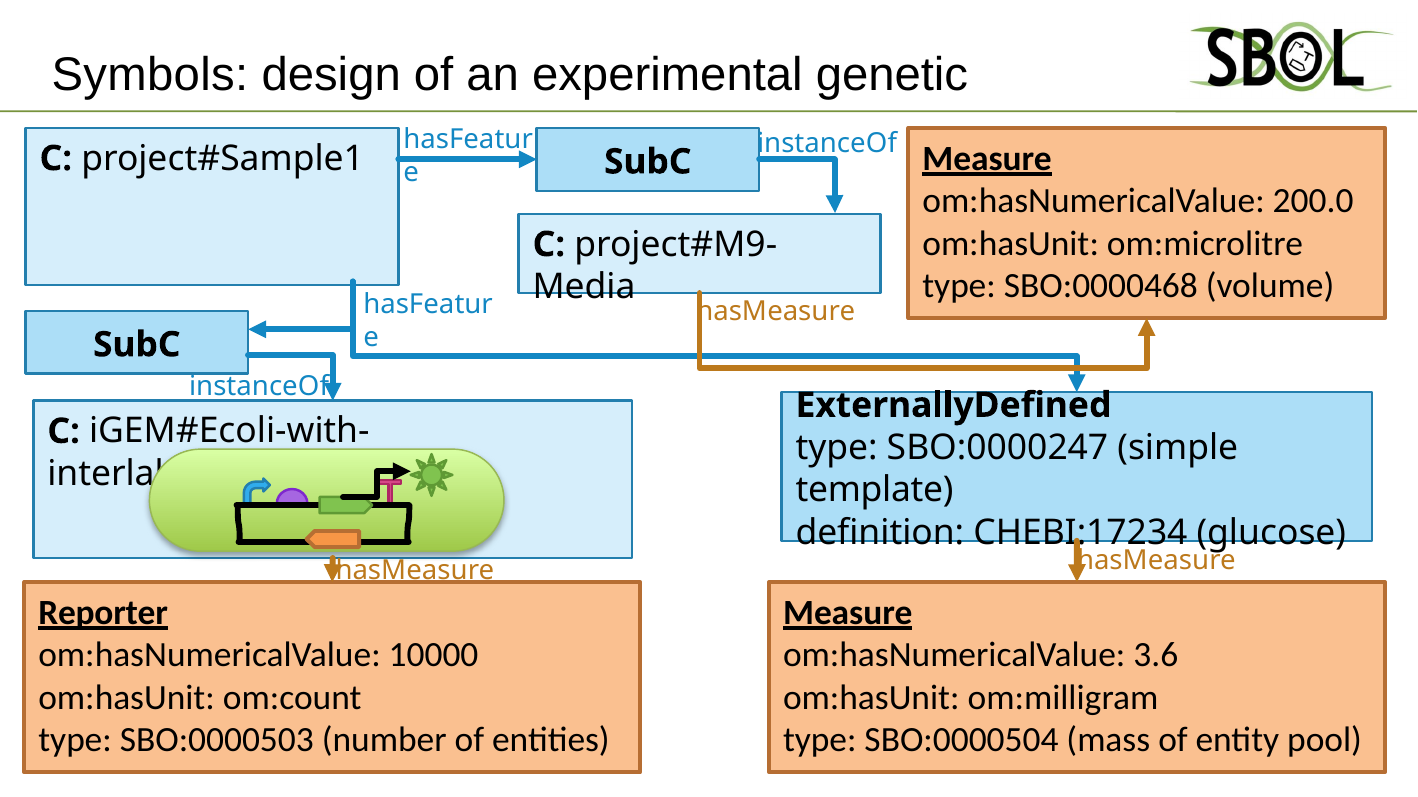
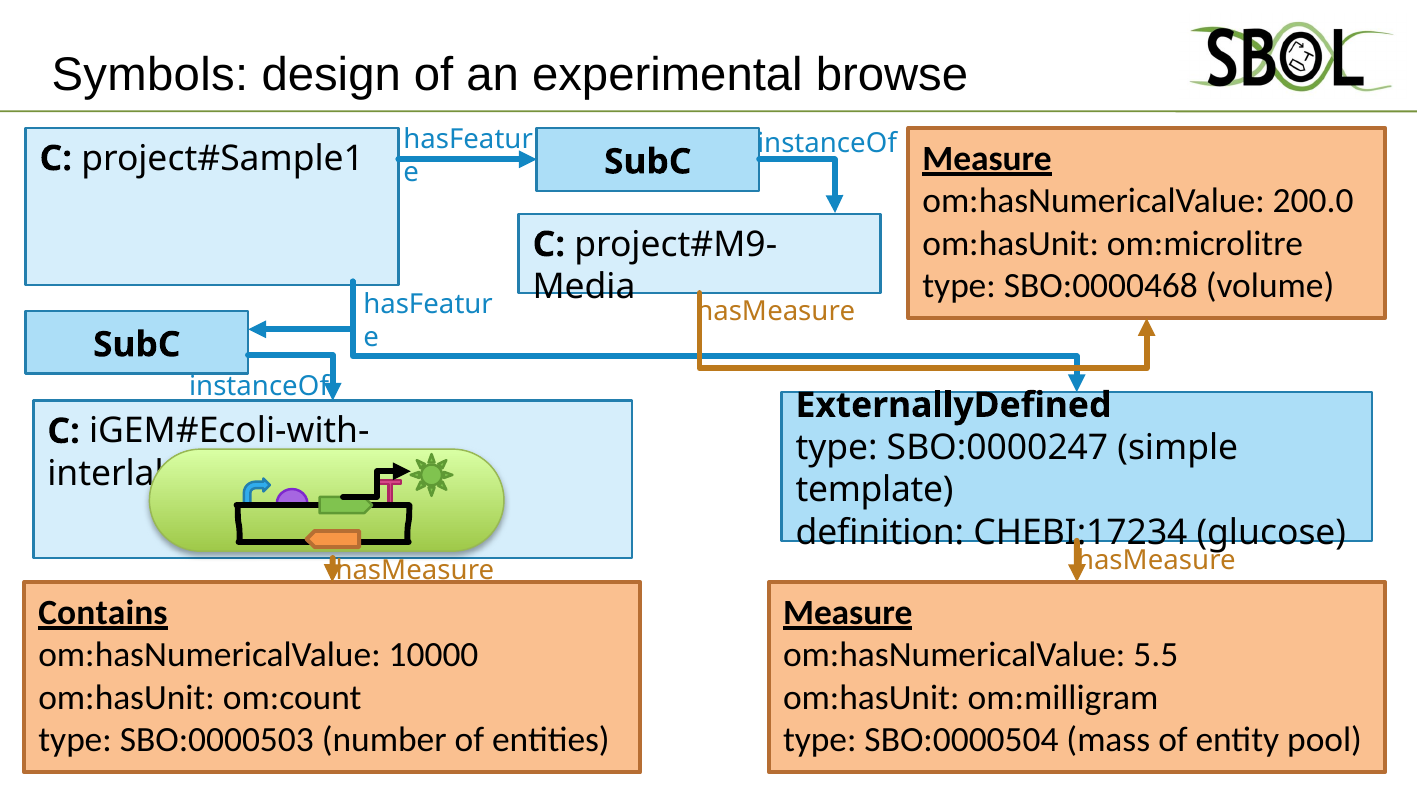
genetic: genetic -> browse (892, 75)
Reporter: Reporter -> Contains (103, 613)
3.6: 3.6 -> 5.5 (1156, 656)
